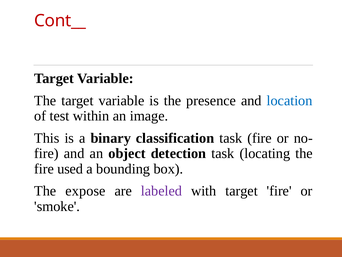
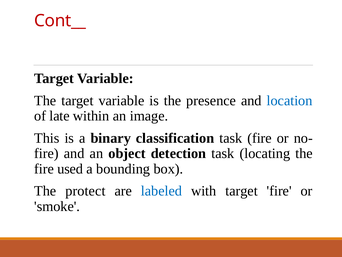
test: test -> late (60, 116)
expose: expose -> protect (85, 191)
labeled colour: purple -> blue (161, 191)
